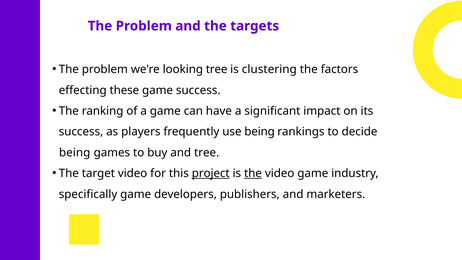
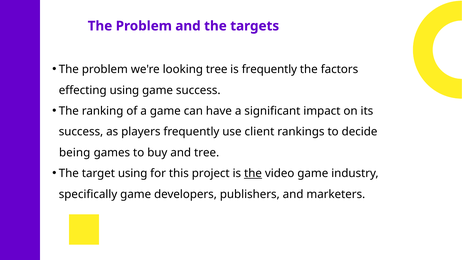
is clustering: clustering -> frequently (269, 69)
effecting these: these -> using (124, 90)
use being: being -> client (259, 132)
target video: video -> using (133, 173)
project underline: present -> none (211, 173)
